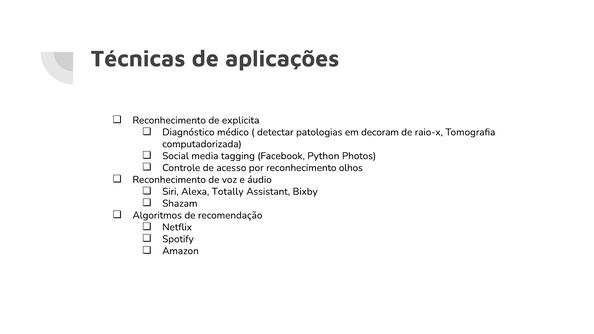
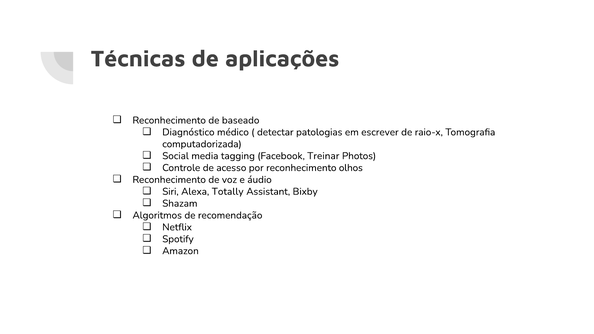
explicita: explicita -> baseado (241, 120)
decoram: decoram -> escrever (380, 132)
Python: Python -> Treinar (323, 156)
